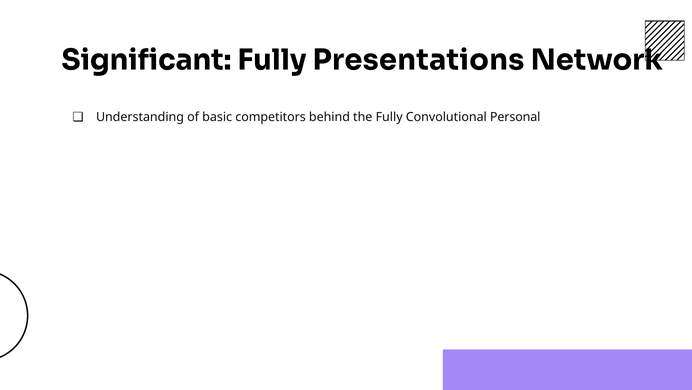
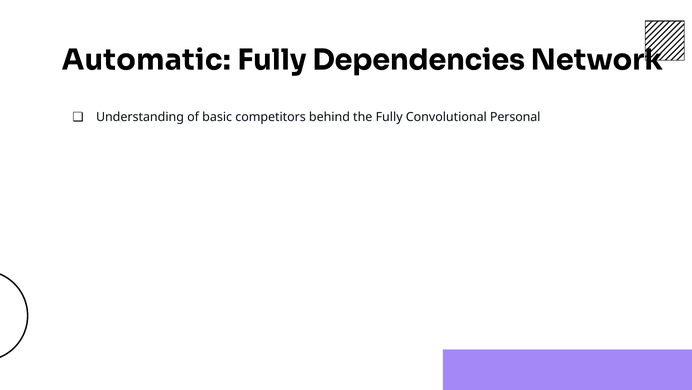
Significant: Significant -> Automatic (146, 60)
Presentations: Presentations -> Dependencies (419, 60)
